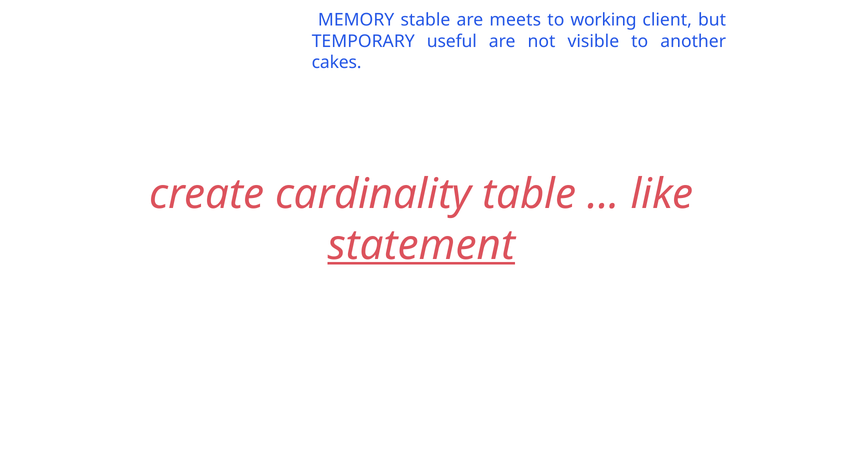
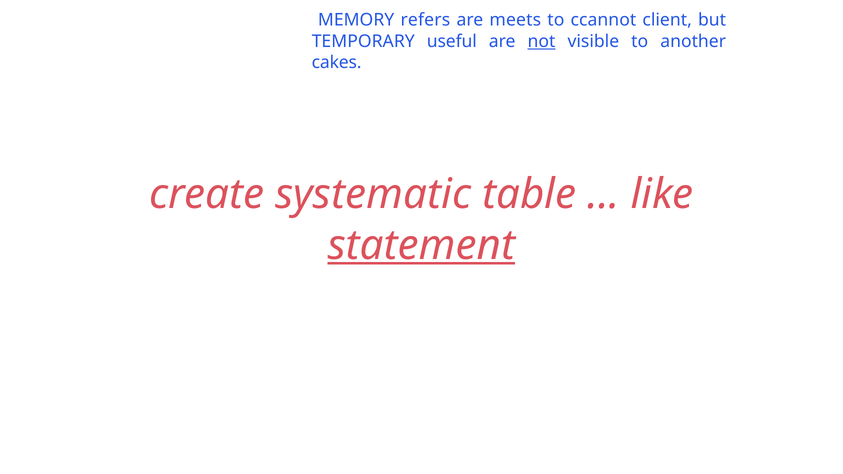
stable: stable -> refers (425, 20)
working: working -> ccannot (603, 20)
not underline: none -> present (541, 41)
cardinality: cardinality -> systematic (373, 195)
